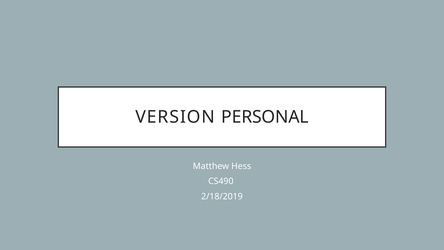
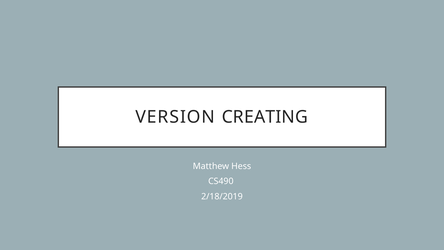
PERSONAL: PERSONAL -> CREATING (265, 117)
